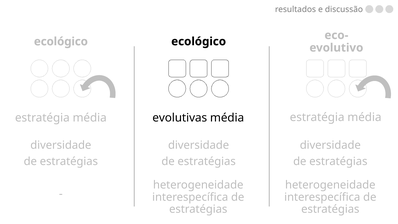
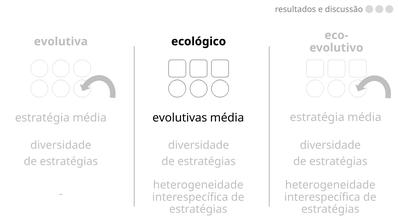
ecológico: ecológico -> evolutiva (61, 42)
